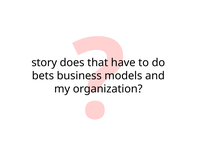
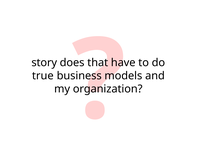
bets: bets -> true (43, 76)
